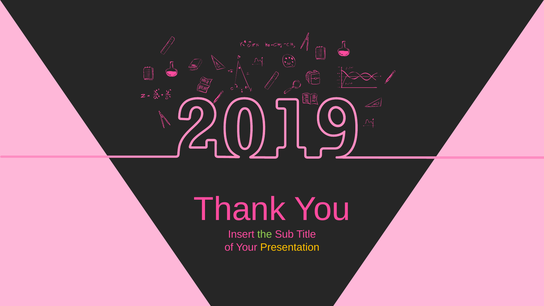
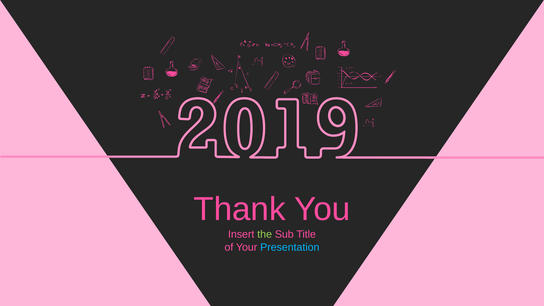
Presentation colour: yellow -> light blue (290, 247)
